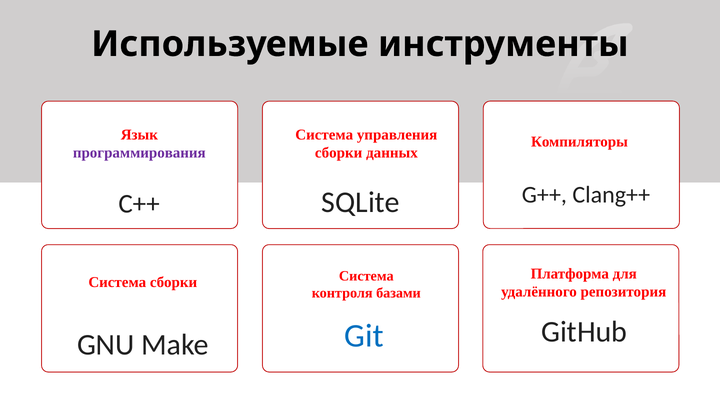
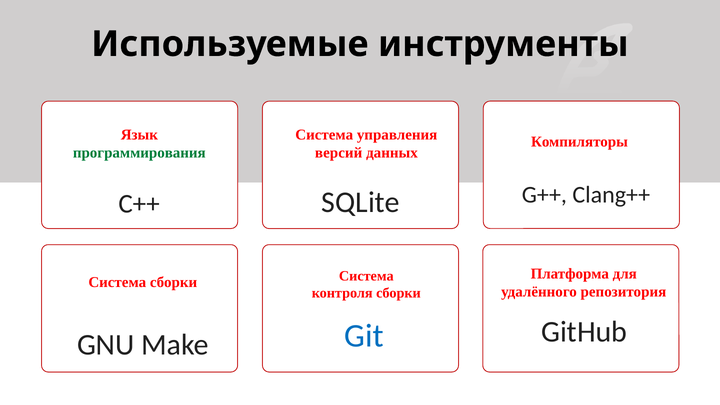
программирования colour: purple -> green (139, 153)
сборки: сборки -> версий (339, 153)
контроля базами: базами -> сборки (398, 293)
